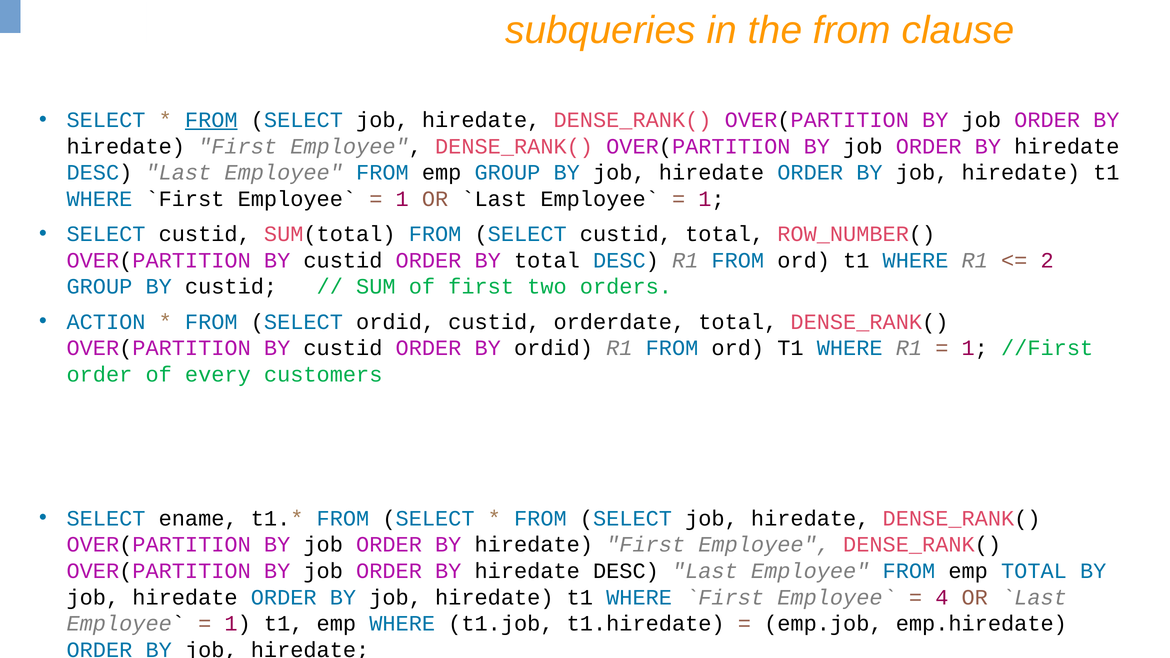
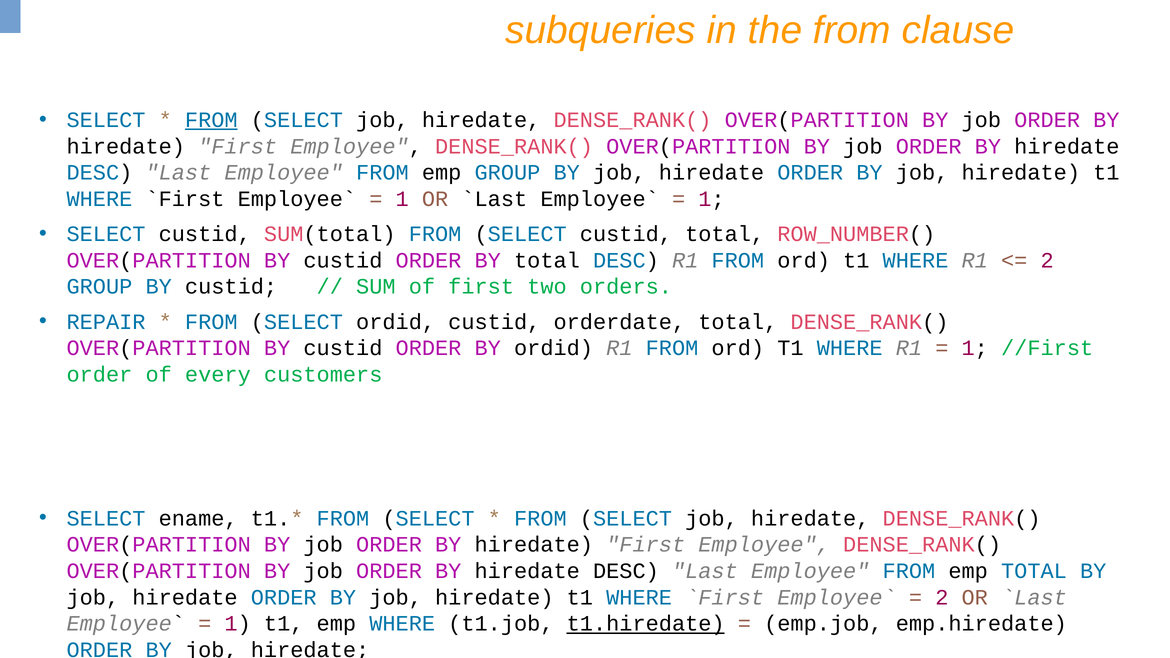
ACTION: ACTION -> REPAIR (106, 322)
4: 4 -> 2 (942, 597)
t1.hiredate underline: none -> present (646, 624)
